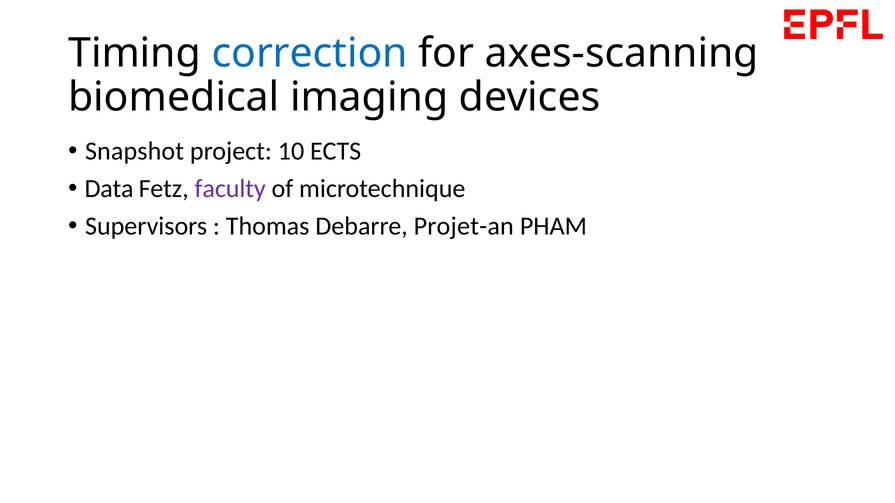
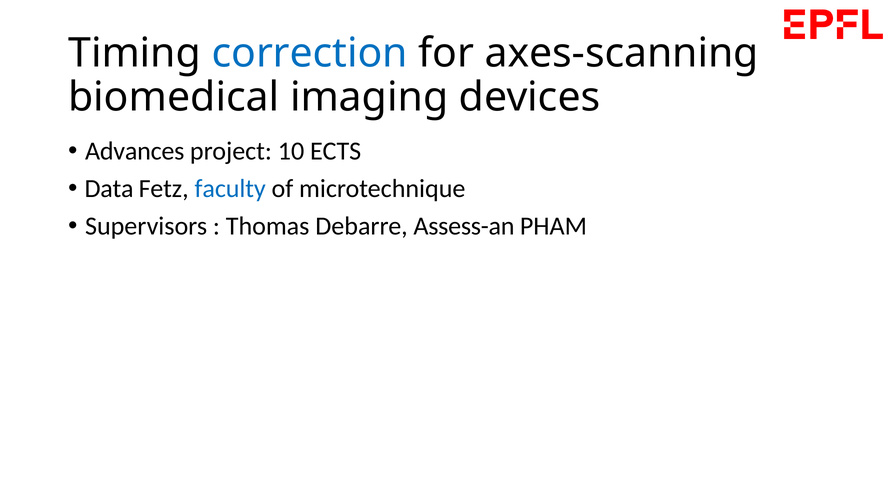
Snapshot: Snapshot -> Advances (135, 151)
faculty colour: purple -> blue (230, 189)
Projet-an: Projet-an -> Assess-an (464, 226)
